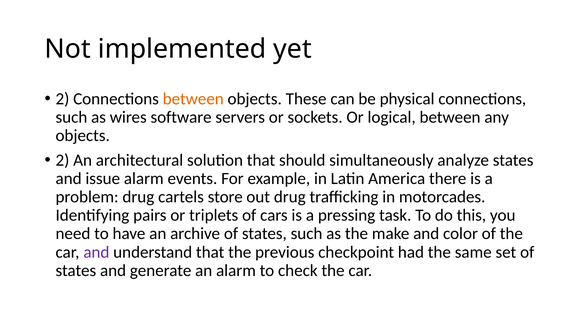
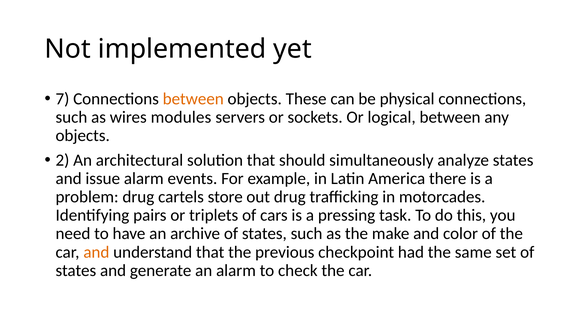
2: 2 -> 7 (62, 99)
software: software -> modules (181, 117)
and colour: purple -> orange (96, 252)
